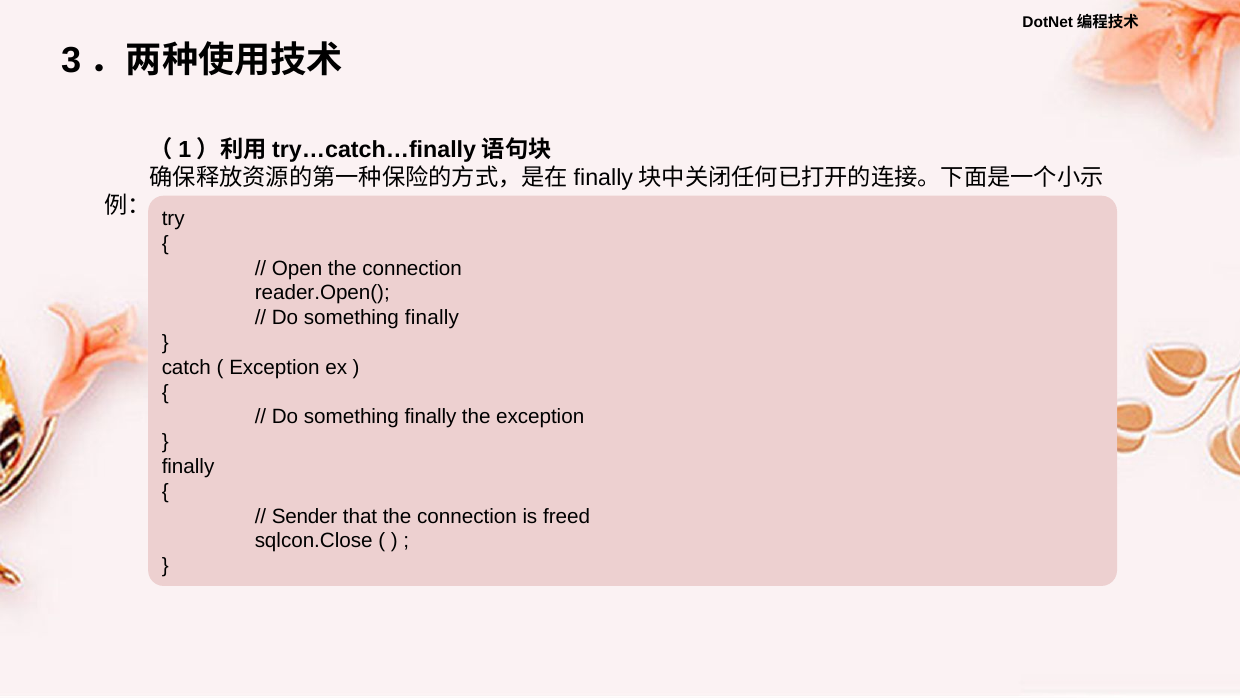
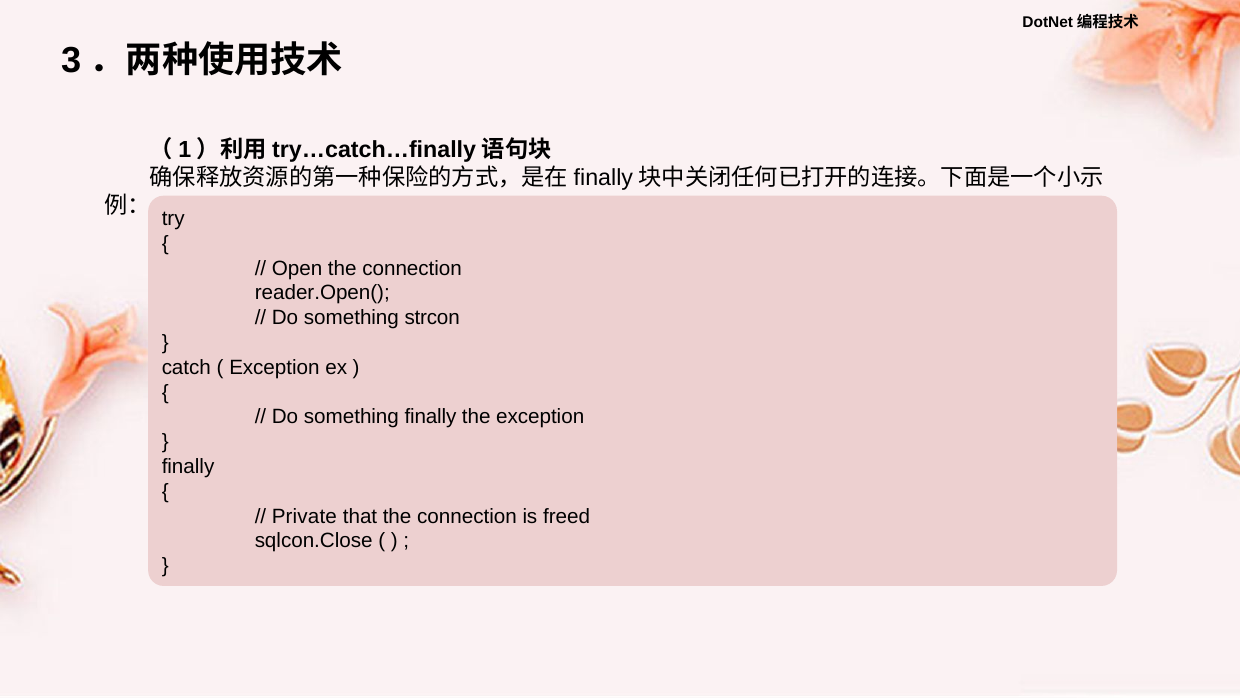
finally: finally -> strcon (432, 318)
Sender: Sender -> Private (304, 516)
